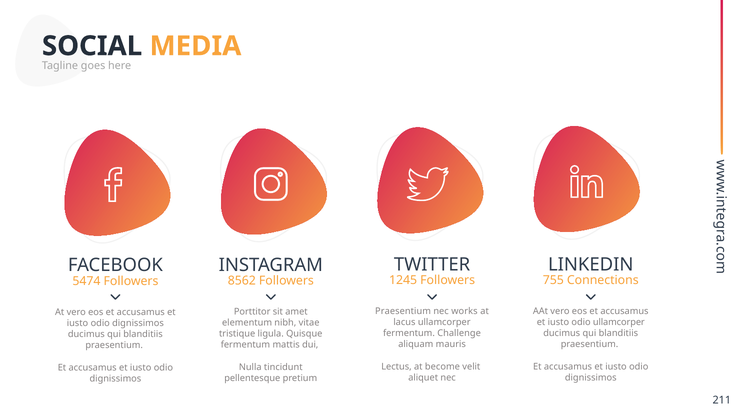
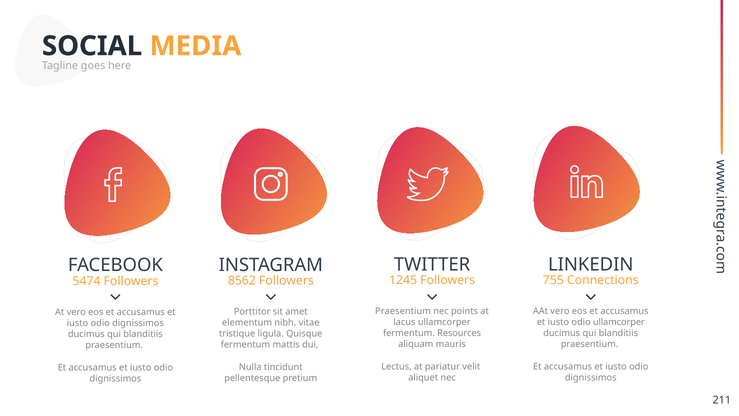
works: works -> points (465, 311)
Challenge: Challenge -> Resources (459, 333)
become: become -> pariatur (442, 366)
